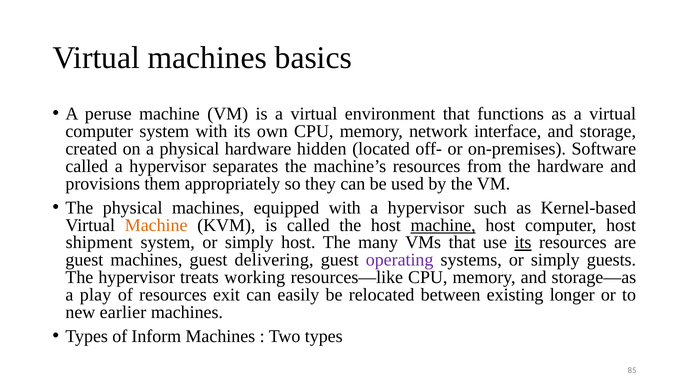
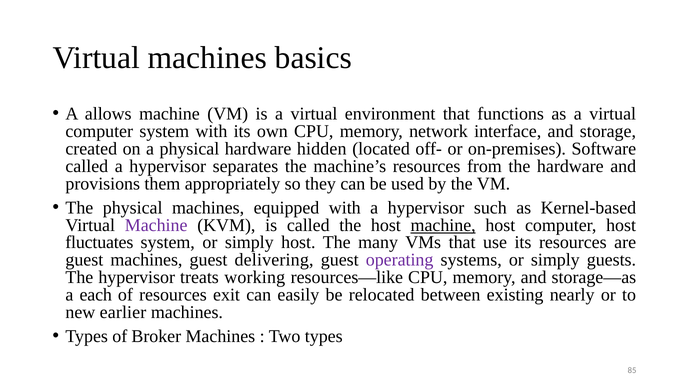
peruse: peruse -> allows (108, 114)
Machine colour: orange -> purple (156, 225)
shipment: shipment -> fluctuates (99, 242)
its underline: present -> none (523, 242)
play: play -> each (96, 295)
longer: longer -> nearly (572, 295)
Inform: Inform -> Broker (156, 336)
